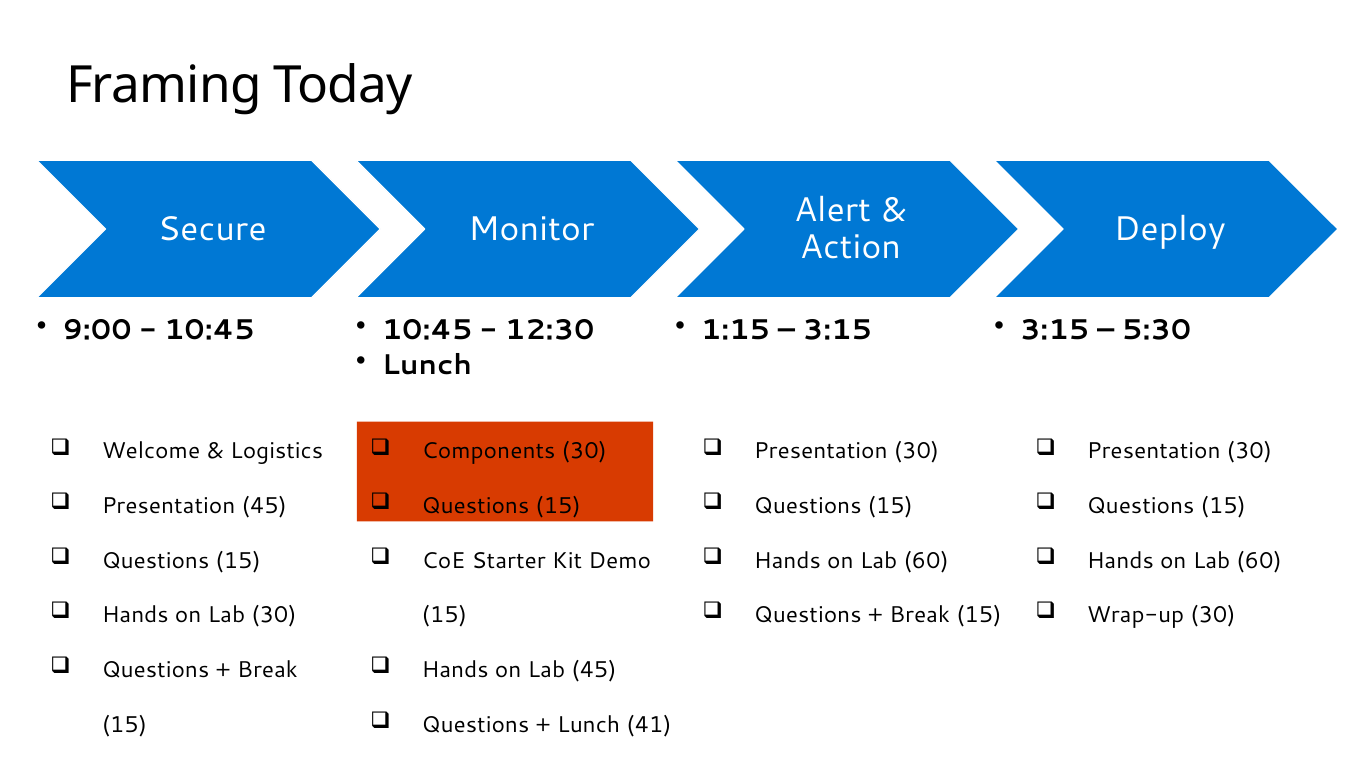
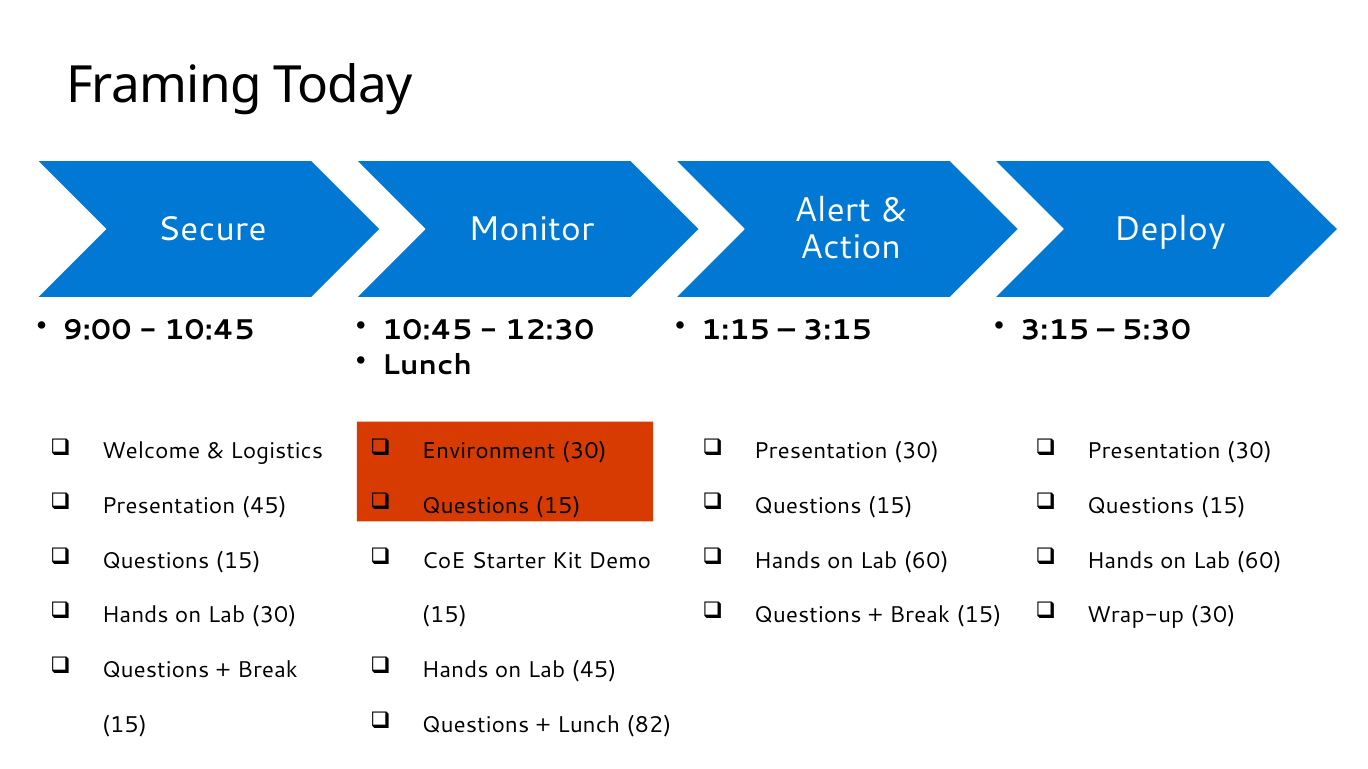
Components: Components -> Environment (489, 452)
41: 41 -> 82 (649, 725)
